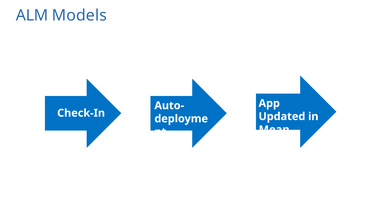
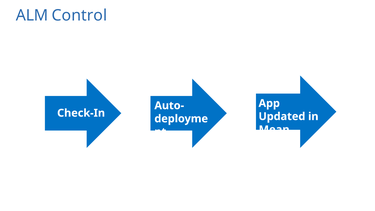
Models: Models -> Control (79, 15)
